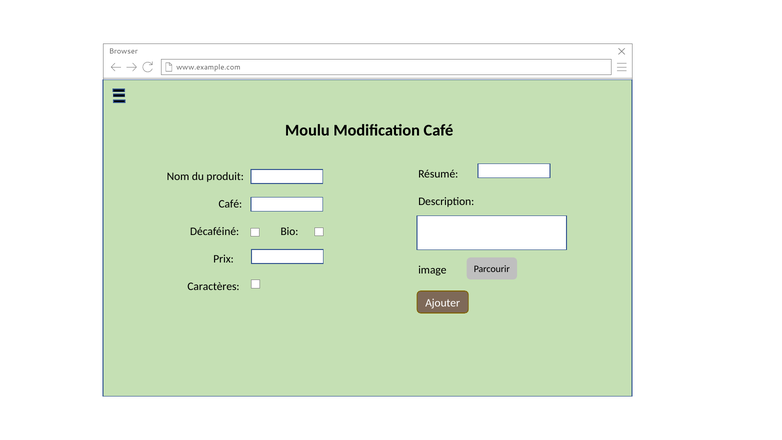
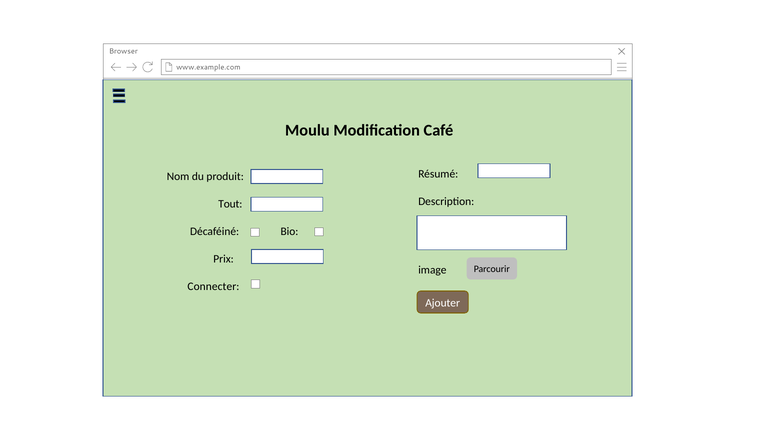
Café: Café -> Tout (230, 204)
Caractères: Caractères -> Connecter (213, 286)
